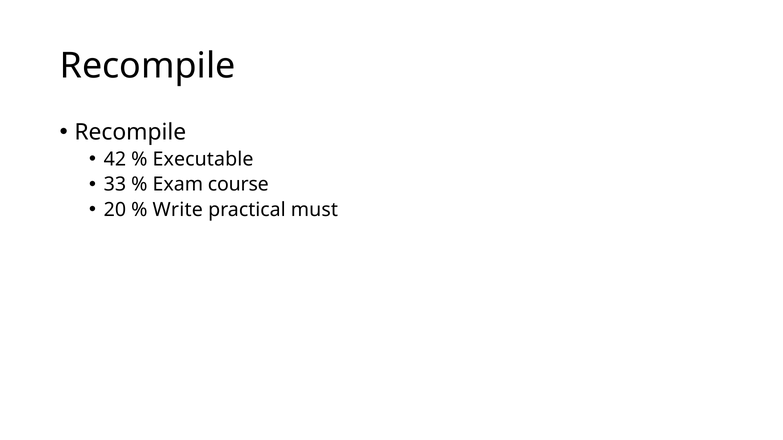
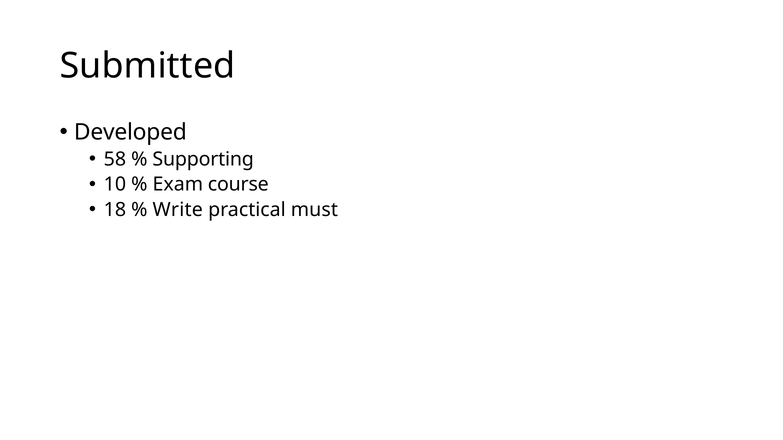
Recompile: Recompile -> Submitted (148, 66)
Recompile: Recompile -> Developed (130, 132)
42: 42 -> 58 (115, 159)
Executable: Executable -> Supporting (203, 159)
33: 33 -> 10 (115, 185)
20: 20 -> 18 (115, 210)
